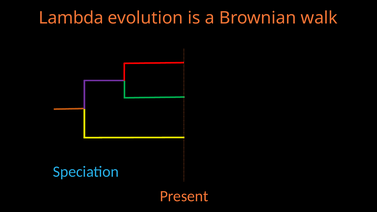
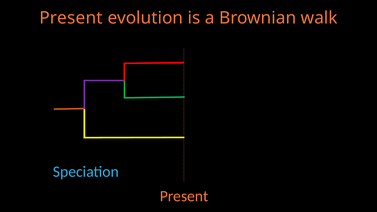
Lambda: Lambda -> Present (71, 18)
